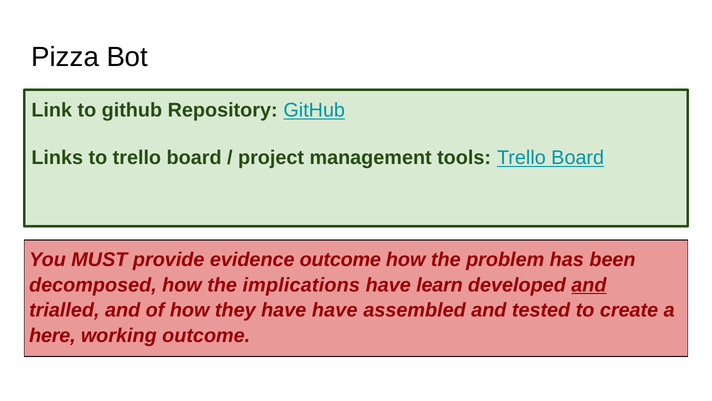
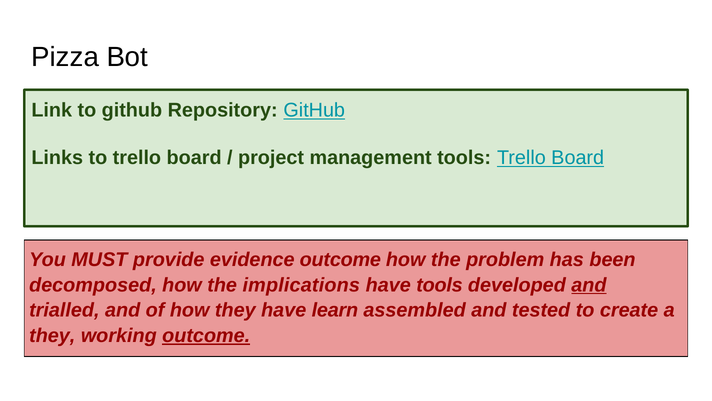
have learn: learn -> tools (439, 285)
have have: have -> learn (335, 310)
here: here -> they (52, 335)
outcome underline: none -> present (206, 335)
